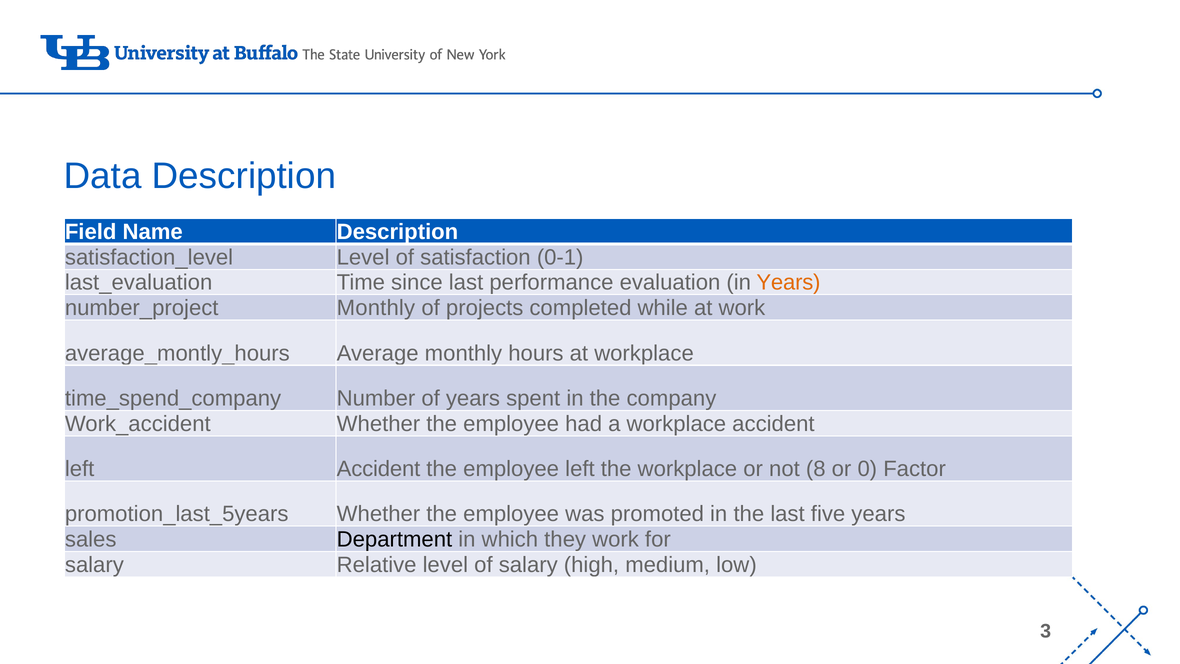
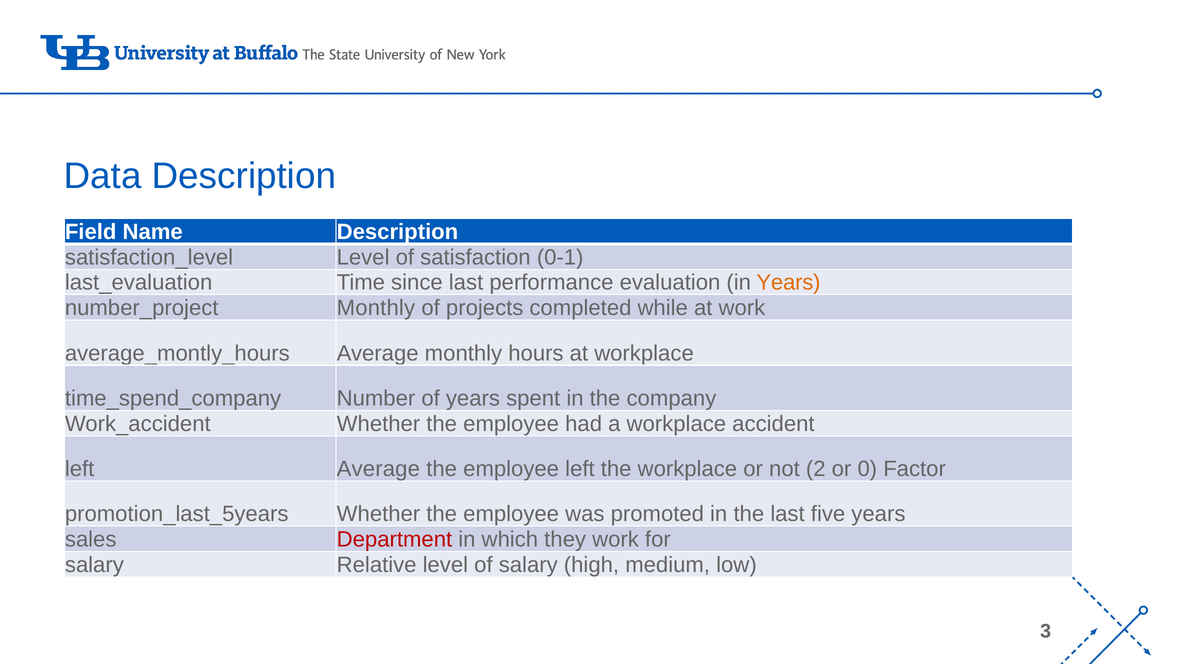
left Accident: Accident -> Average (378, 469)
8: 8 -> 2 (816, 469)
Department colour: black -> red (394, 539)
